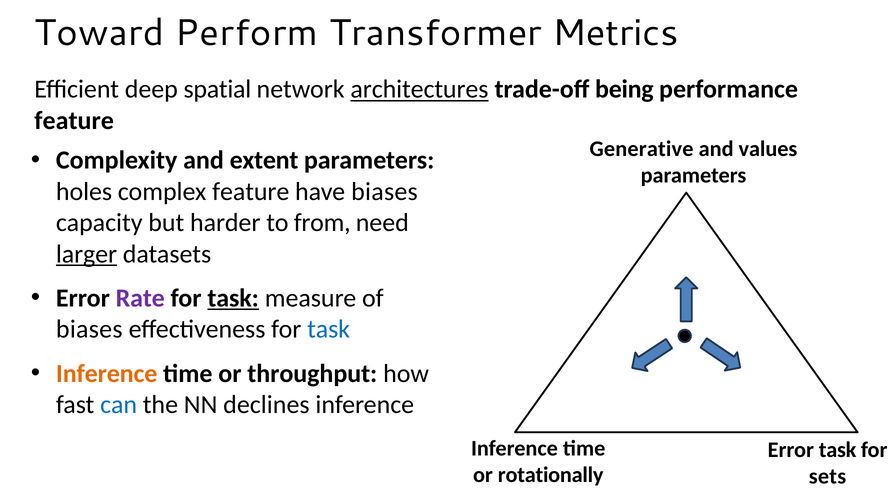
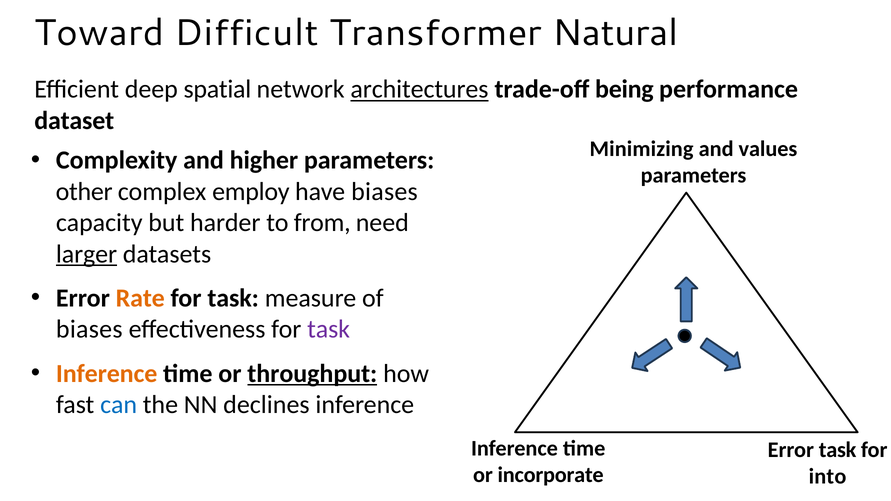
Perform: Perform -> Difficult (247, 33)
Metrics: Metrics -> Natural (615, 33)
feature: feature -> dataset (74, 121)
Generative: Generative -> Minimizing (642, 149)
extent: extent -> higher (264, 160)
holes: holes -> other (84, 192)
complex feature: feature -> employ (251, 192)
Rate colour: purple -> orange (140, 298)
task underline: present -> none (233, 298)
task colour: blue -> purple (329, 329)
throughput underline: none -> present (312, 374)
rotationally: rotationally -> incorporate (551, 475)
sets: sets -> into (828, 477)
